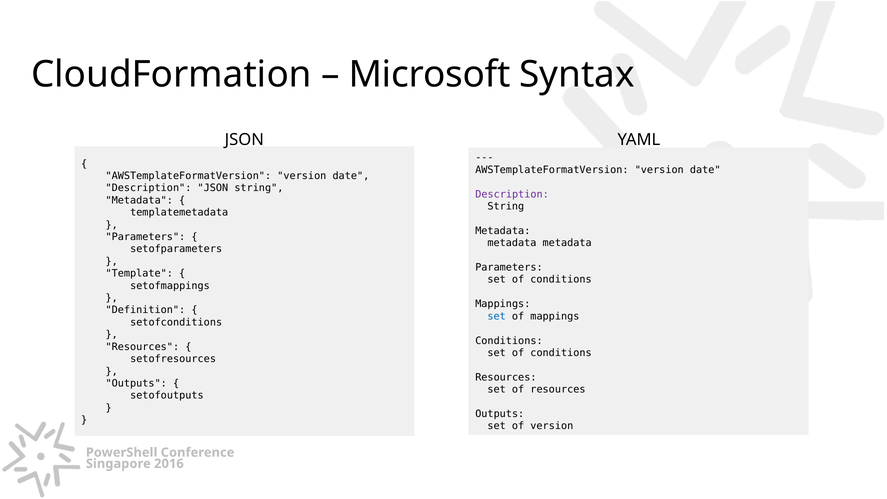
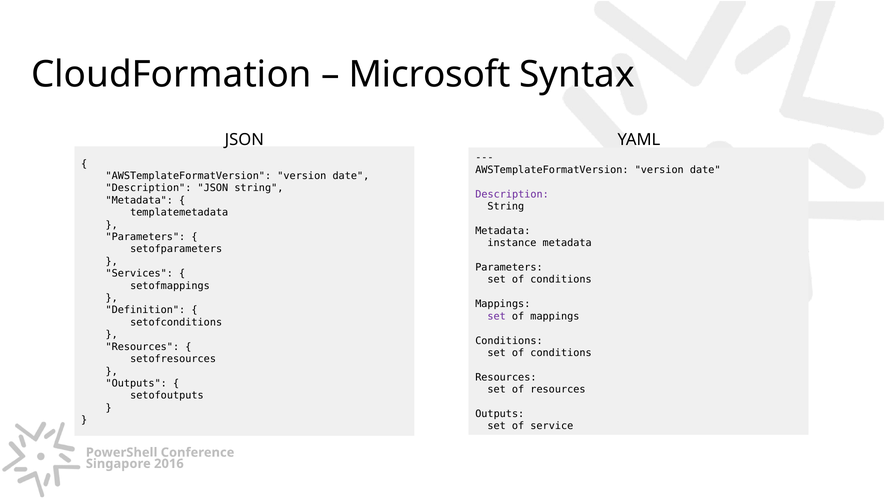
metadata: metadata -> instance (512, 243)
Template: Template -> Services (139, 273)
set colour: blue -> purple (497, 316)
of version: version -> service (552, 426)
